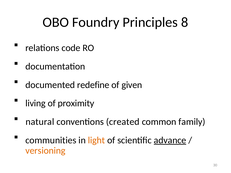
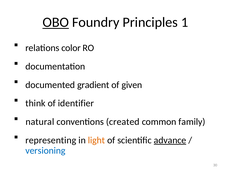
OBO underline: none -> present (56, 22)
8: 8 -> 1 (185, 22)
code: code -> color (71, 48)
redefine: redefine -> gradient (93, 85)
living: living -> think (35, 103)
proximity: proximity -> identifier (76, 103)
communities: communities -> representing (51, 140)
versioning colour: orange -> blue (45, 151)
